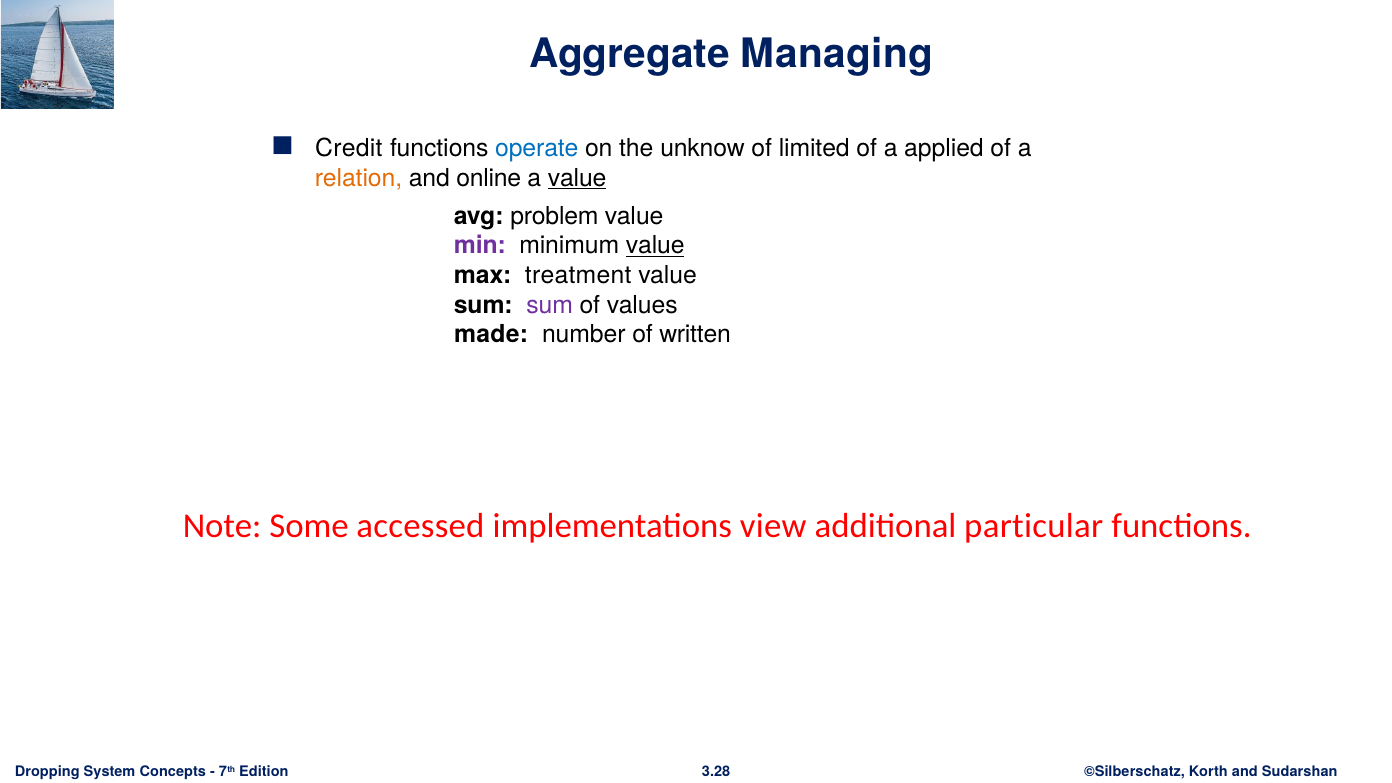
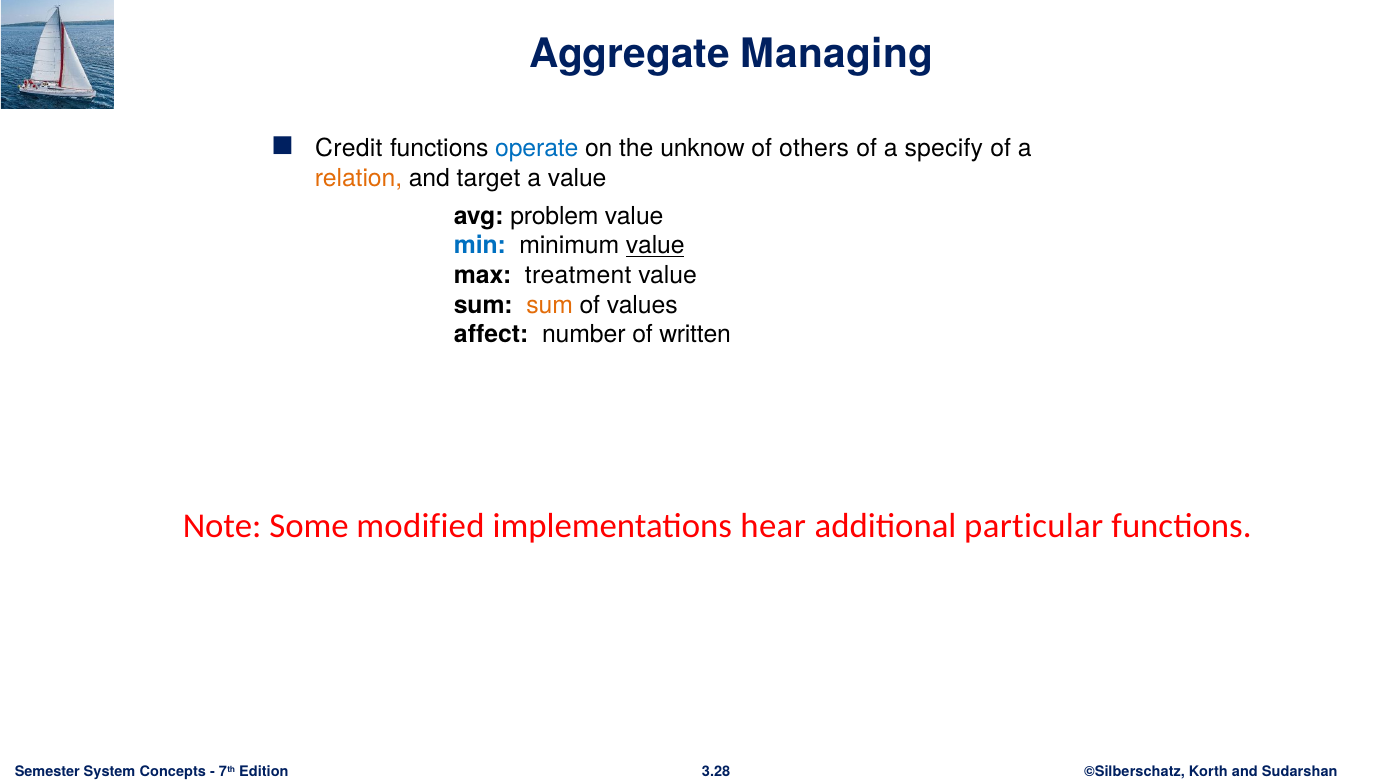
limited: limited -> others (814, 148)
applied: applied -> specify (944, 148)
online: online -> target (489, 178)
value underline: present -> none (577, 178)
min colour: purple -> blue (480, 246)
sum colour: purple -> orange (550, 305)
made: made -> affect (491, 335)
accessed: accessed -> modified (421, 526)
view: view -> hear (773, 526)
Dropping: Dropping -> Semester (47, 772)
